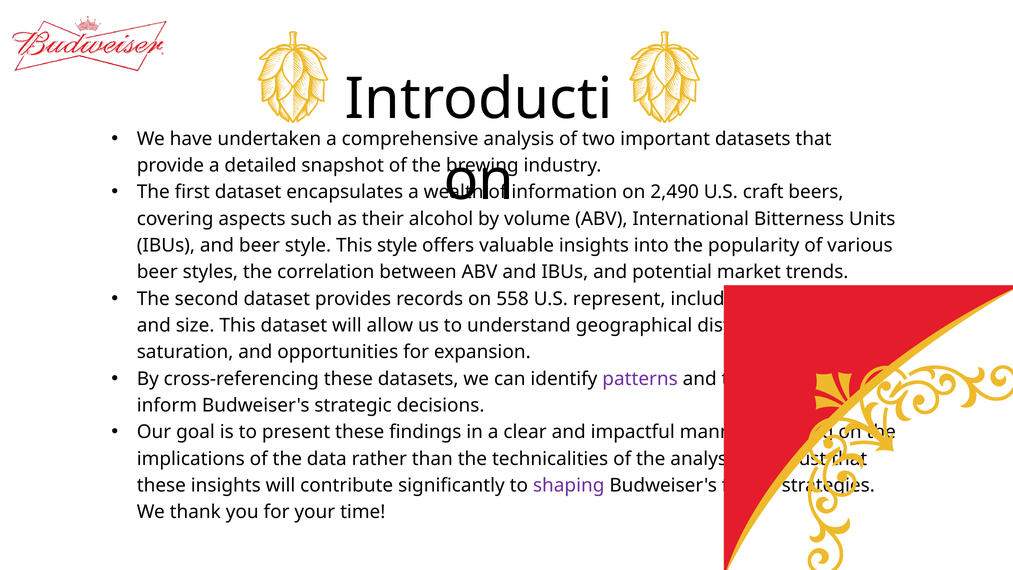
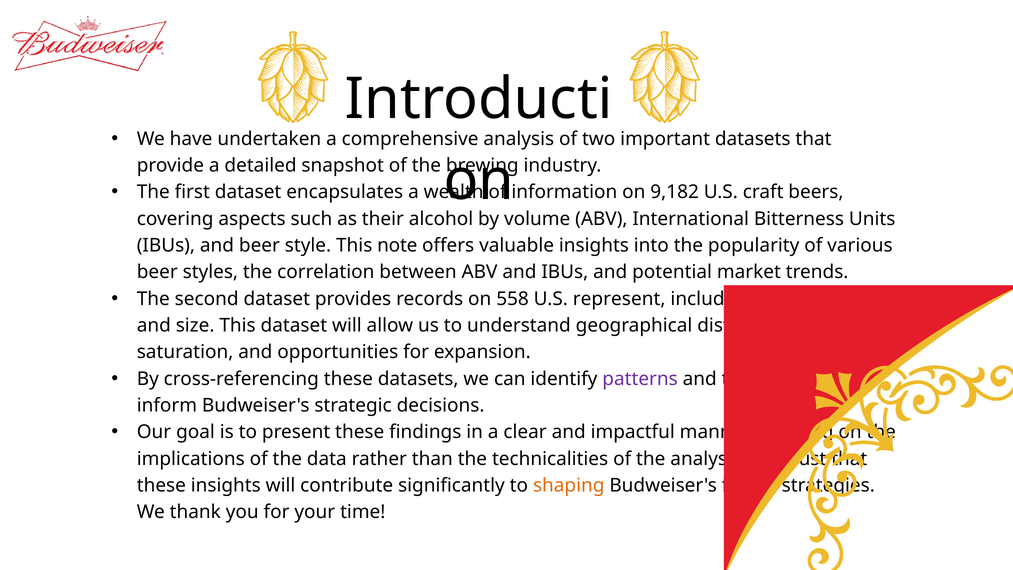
2,490: 2,490 -> 9,182 (675, 192)
This style: style -> note (397, 245)
shaping colour: purple -> orange (569, 485)
